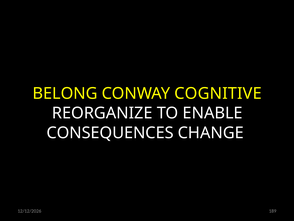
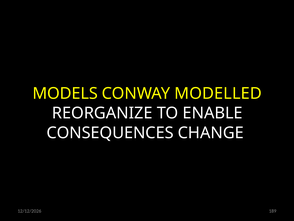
BELONG: BELONG -> MODELS (65, 93)
COGNITIVE: COGNITIVE -> MODELLED (218, 93)
